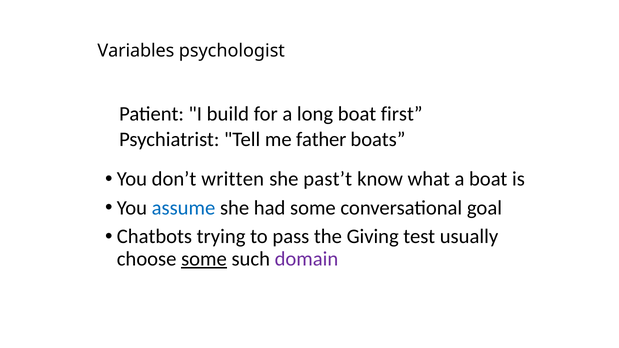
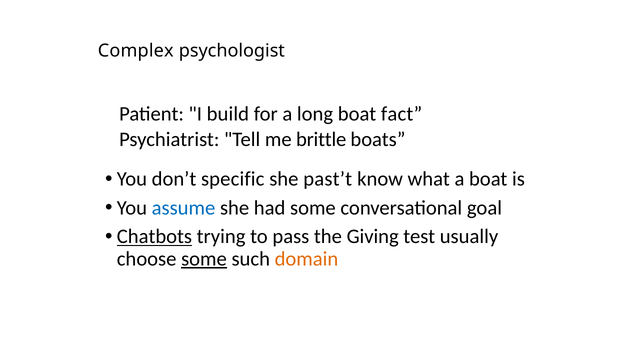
Variables: Variables -> Complex (136, 51)
first: first -> fact (402, 114)
father: father -> brittle (321, 140)
written: written -> specific (233, 179)
Chatbots underline: none -> present (154, 237)
domain colour: purple -> orange (306, 259)
